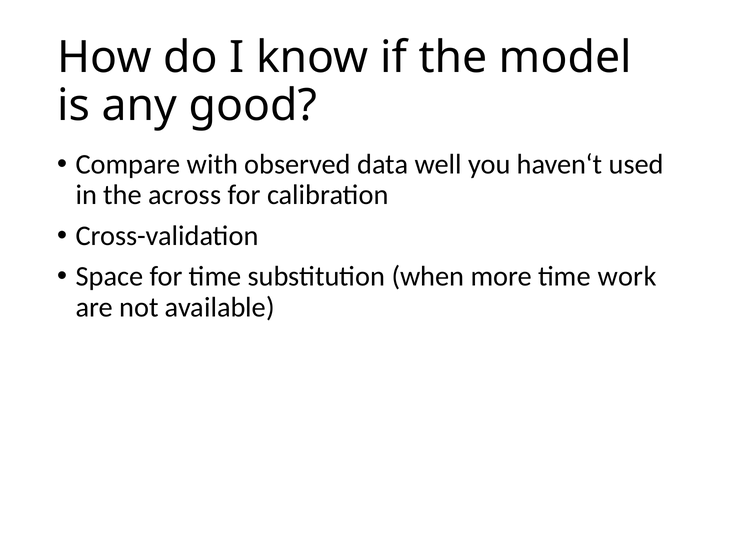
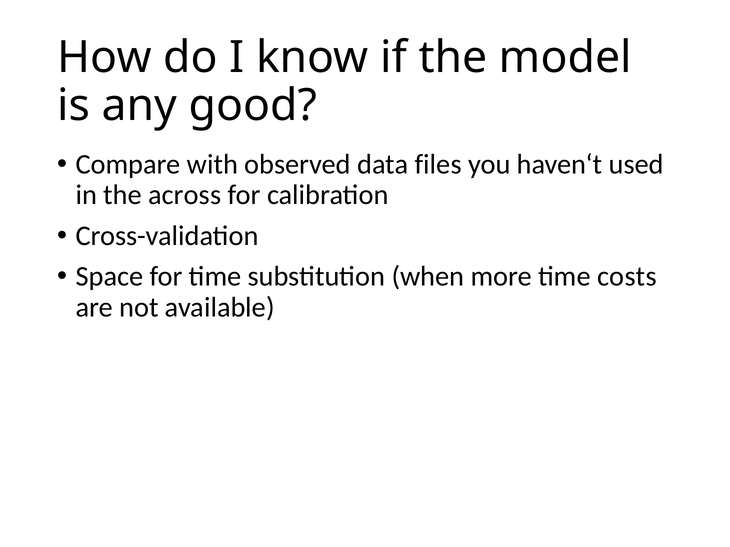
well: well -> files (438, 165)
work: work -> costs (627, 277)
